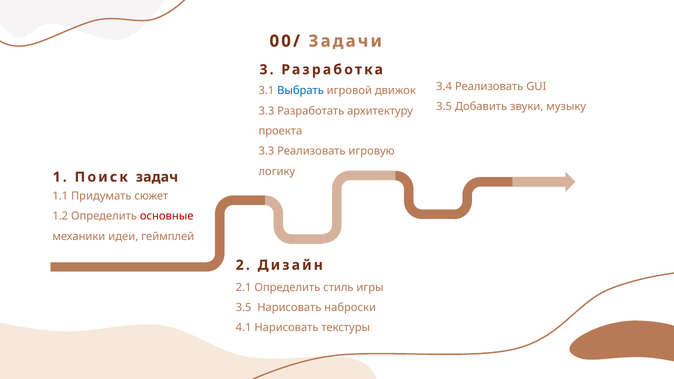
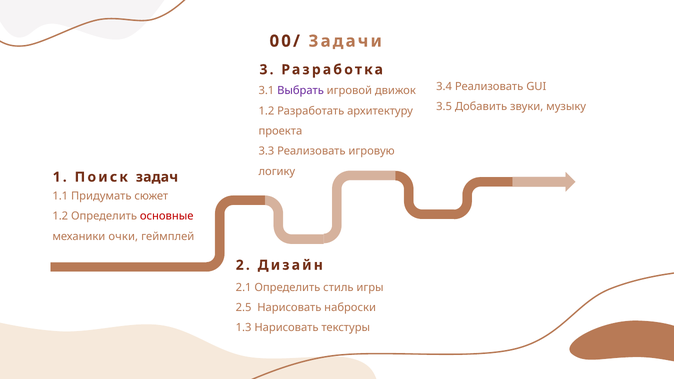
Выбрать colour: blue -> purple (301, 91)
3.3: 3.3 -> 1.2 (266, 111)
идеи: идеи -> очки (123, 237)
3.5: 3.5 -> 2.5 (244, 308)
4.1: 4.1 -> 1.3 (244, 328)
